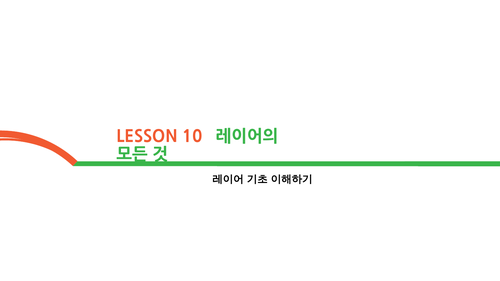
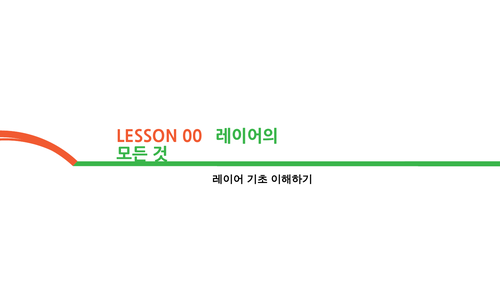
10: 10 -> 00 (192, 137)
